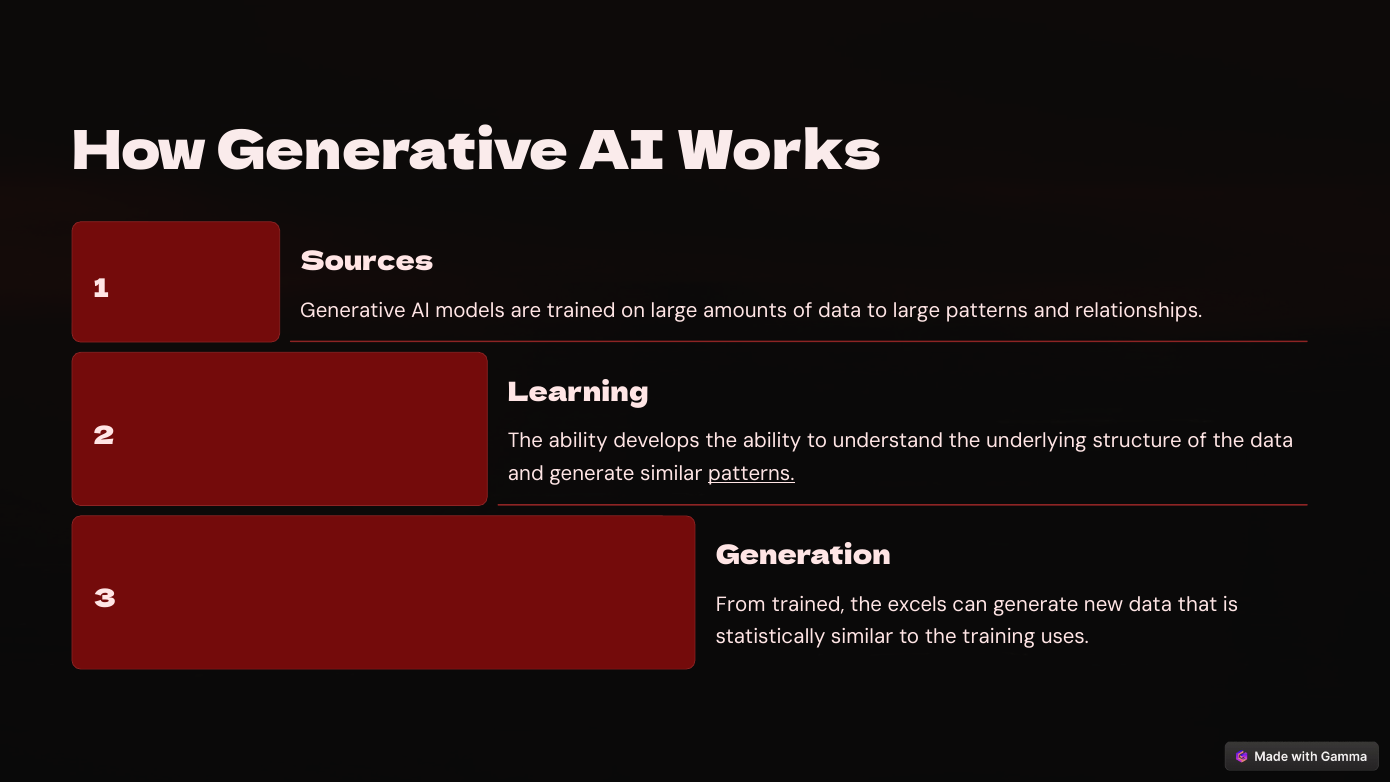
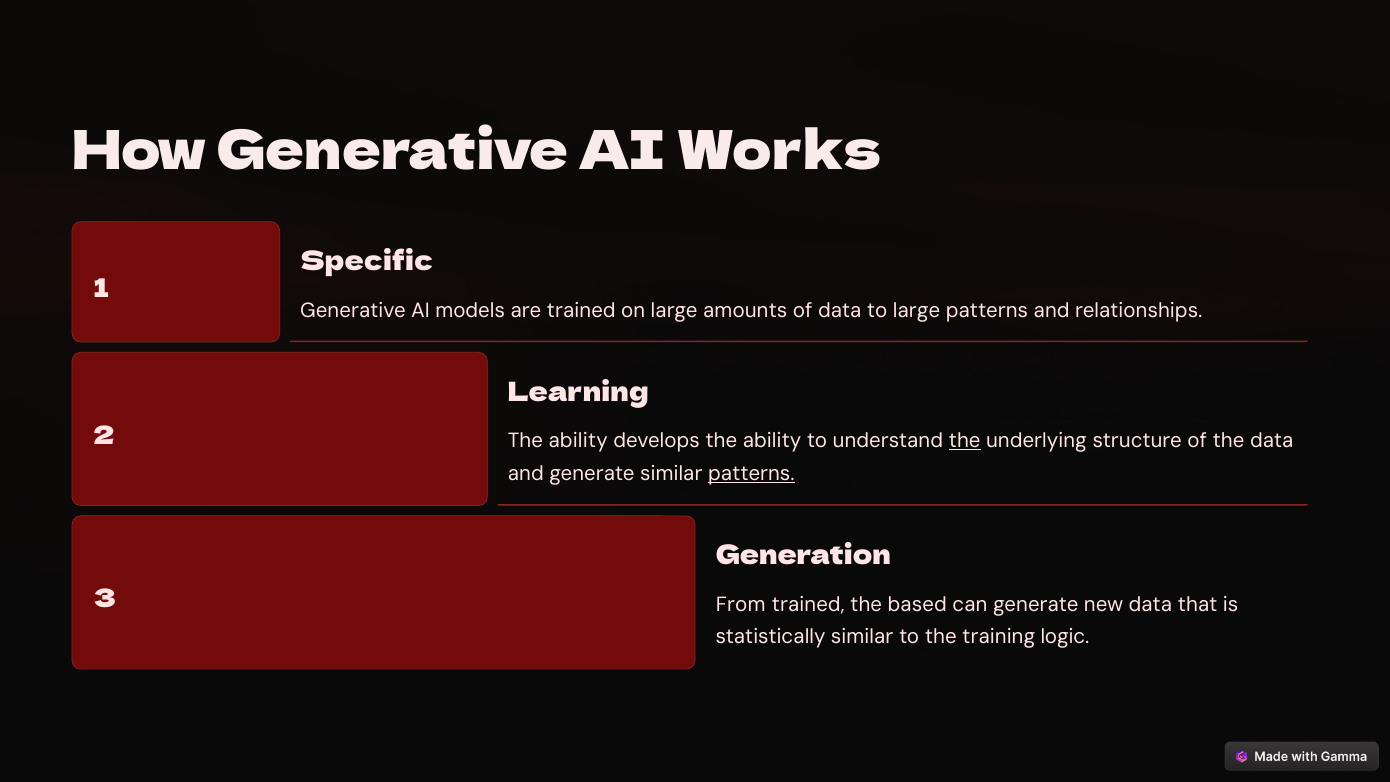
Sources: Sources -> Specific (367, 262)
the underline: none -> present (965, 441)
excels: excels -> based (917, 604)
uses: uses -> logic (1065, 637)
